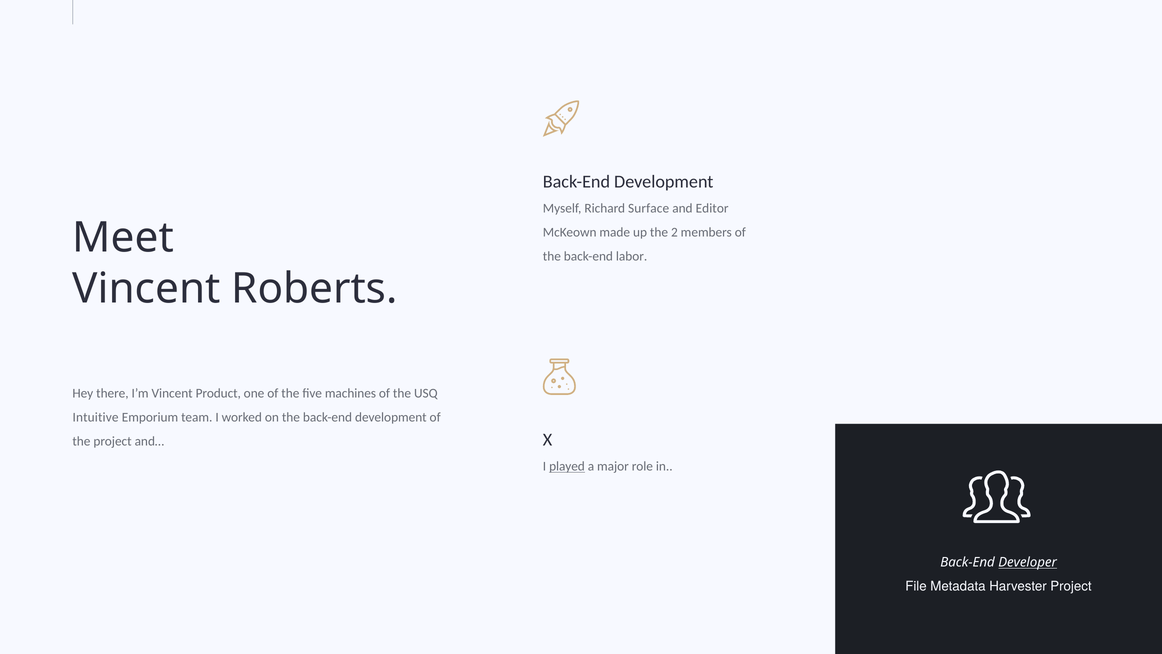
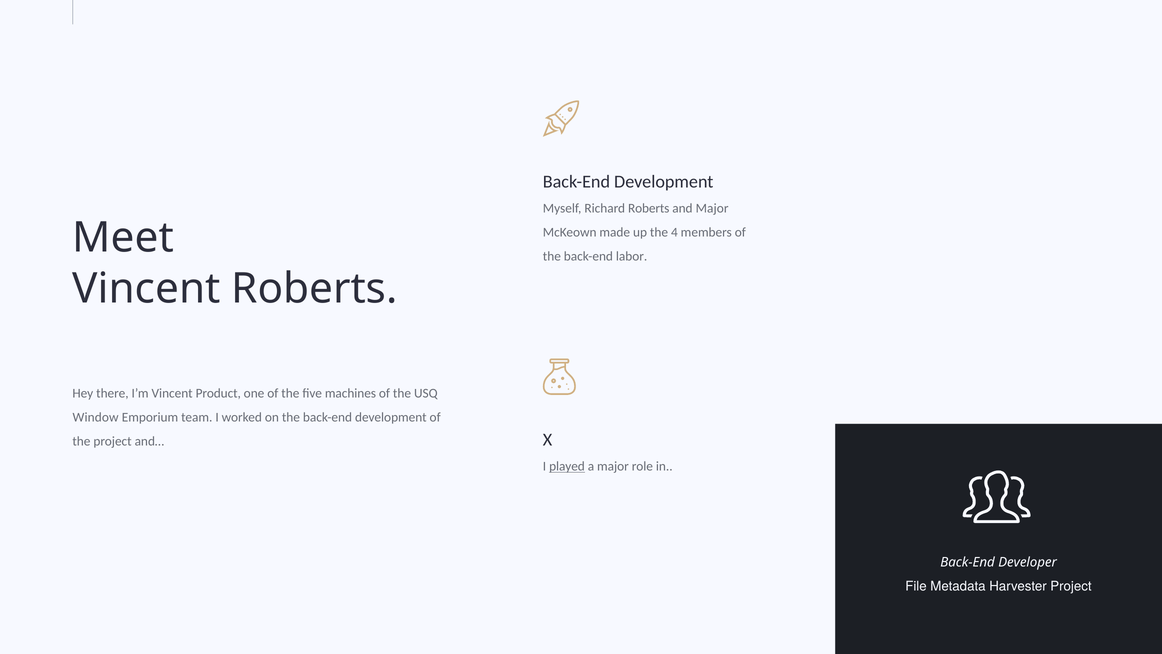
Richard Surface: Surface -> Roberts (649, 208)
and Editor: Editor -> Major (712, 208)
2: 2 -> 4 (674, 232)
Intuitive: Intuitive -> Window (96, 417)
Developer underline: present -> none (1028, 562)
